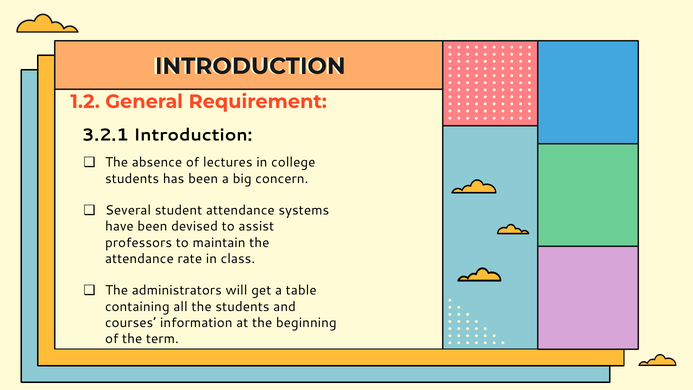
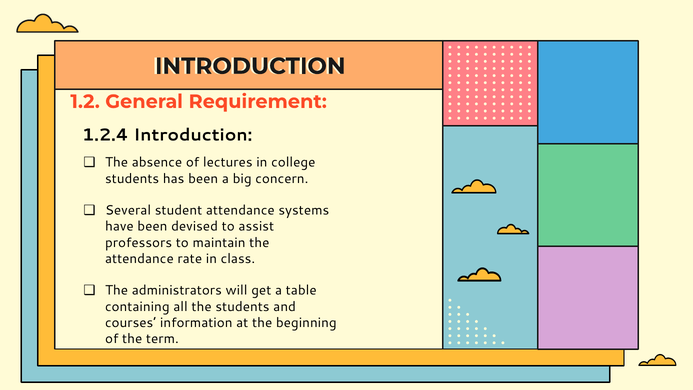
3.2.1: 3.2.1 -> 1.2.4 (105, 135)
